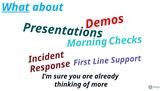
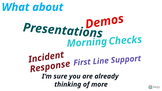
What underline: present -> none (16, 7)
